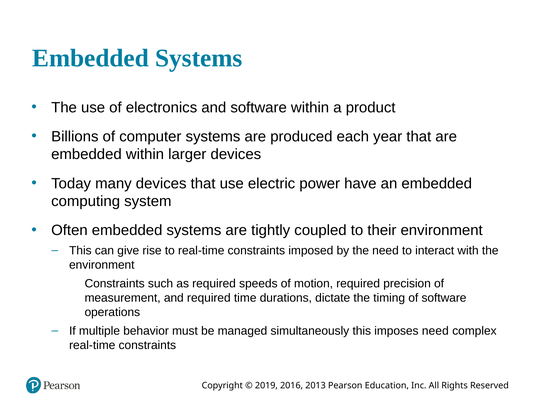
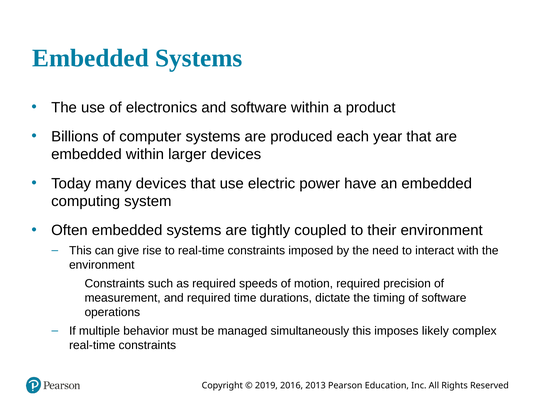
imposes need: need -> likely (435, 332)
